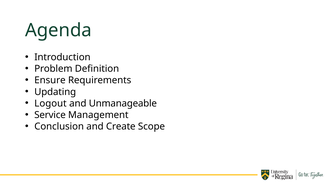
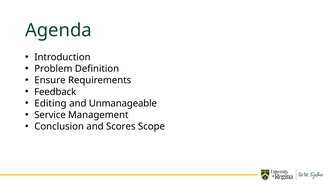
Updating: Updating -> Feedback (55, 92)
Logout: Logout -> Editing (50, 103)
Create: Create -> Scores (121, 126)
